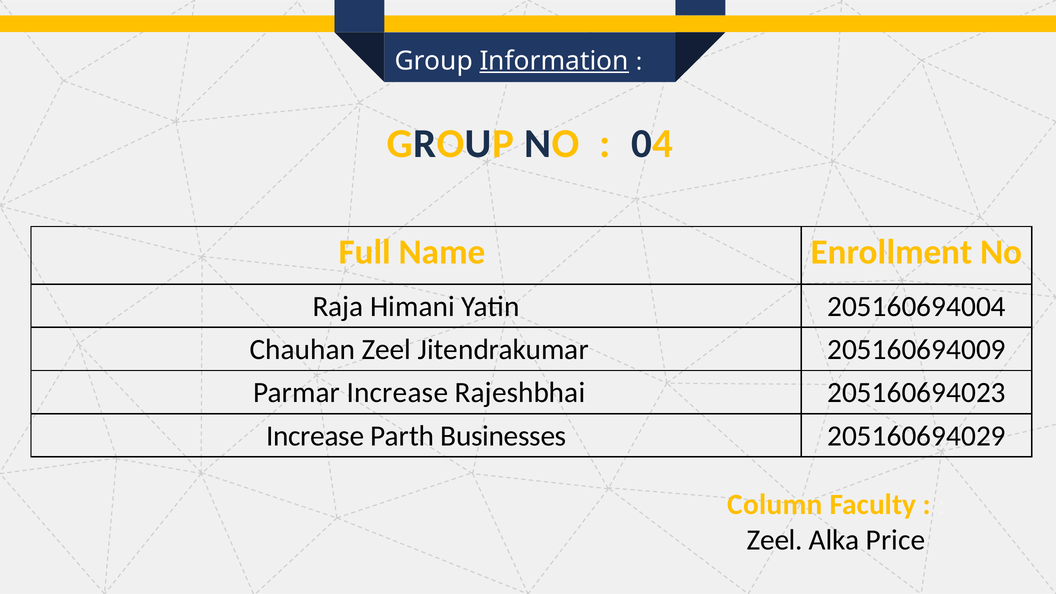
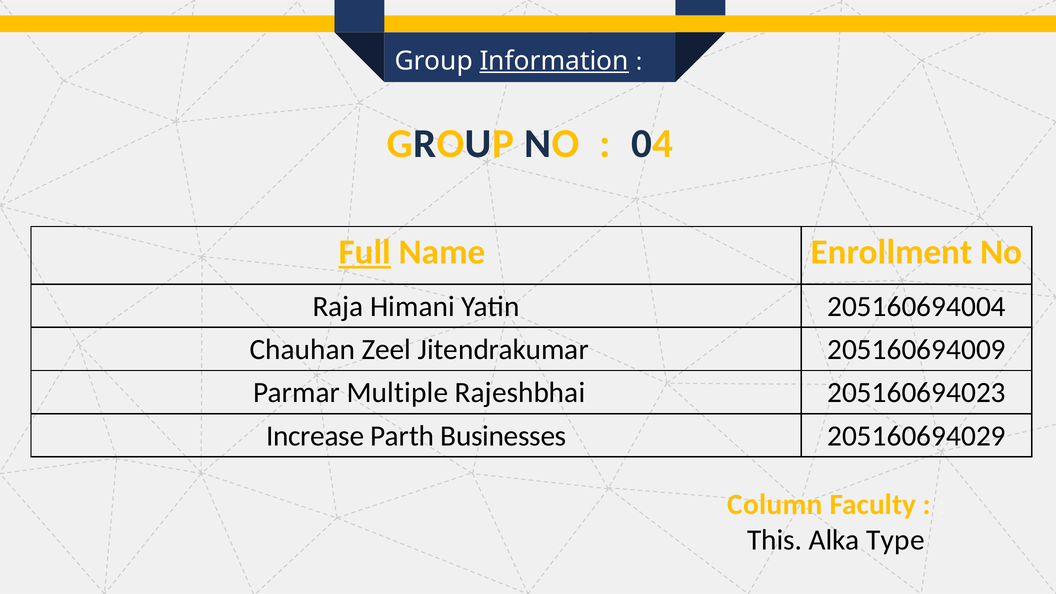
Full underline: none -> present (365, 252)
Parmar Increase: Increase -> Multiple (397, 393)
Zeel: Zeel -> This (775, 540)
Price: Price -> Type (895, 540)
